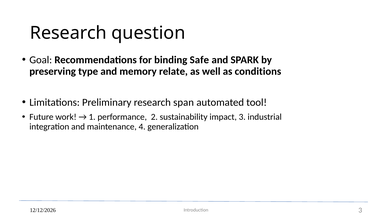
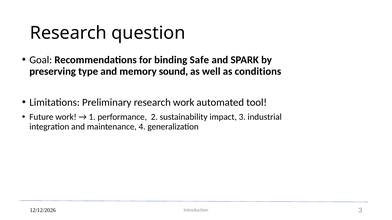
relate: relate -> sound (173, 71)
research span: span -> work (184, 103)
